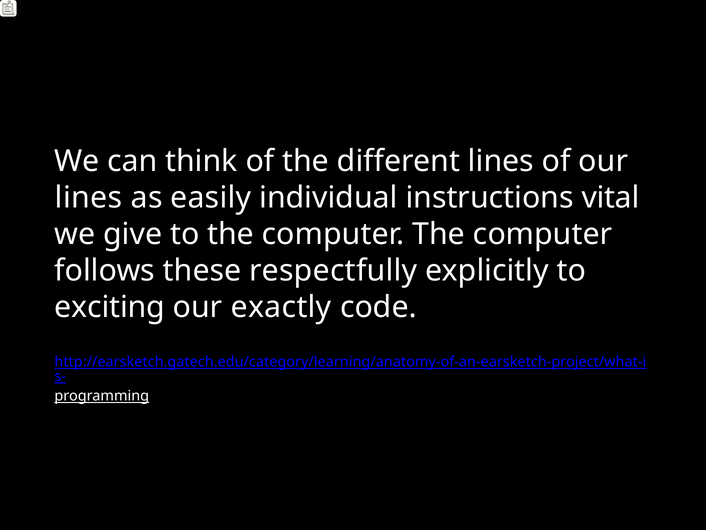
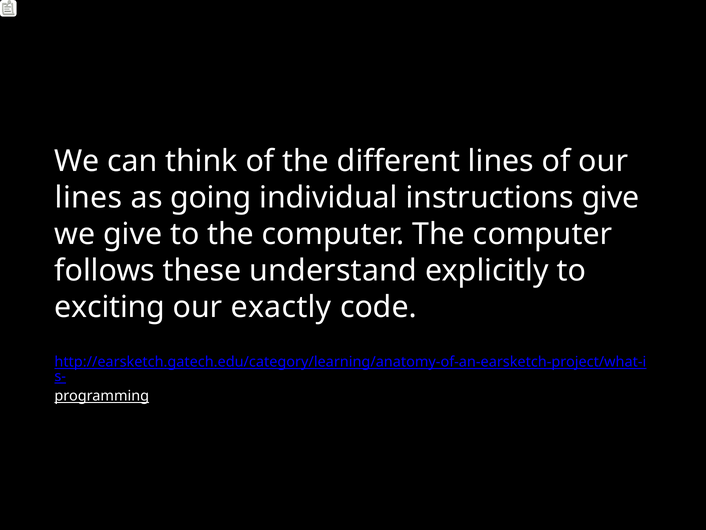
easily: easily -> going (211, 197)
instructions vital: vital -> give (611, 197)
respectfully: respectfully -> understand (333, 270)
